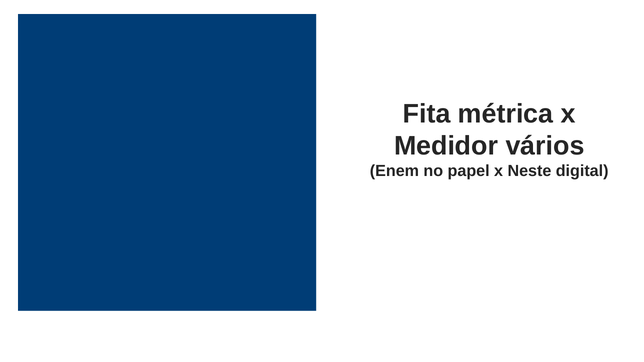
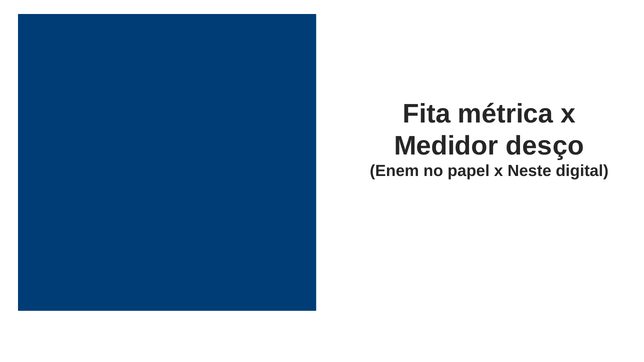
vários: vários -> desço (545, 146)
